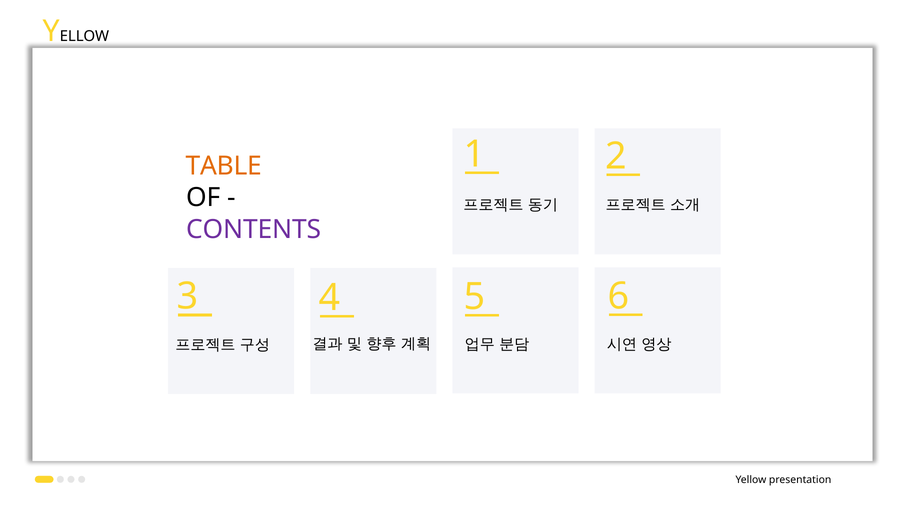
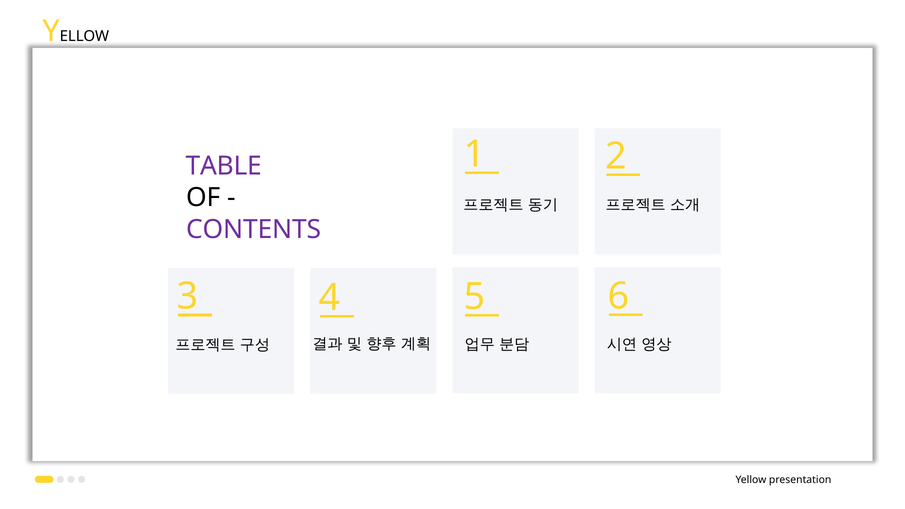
TABLE colour: orange -> purple (224, 166)
